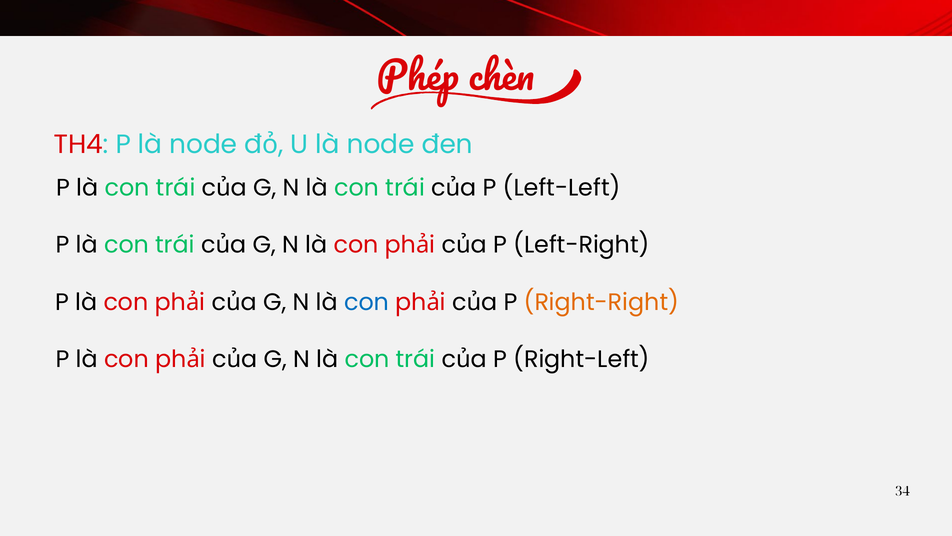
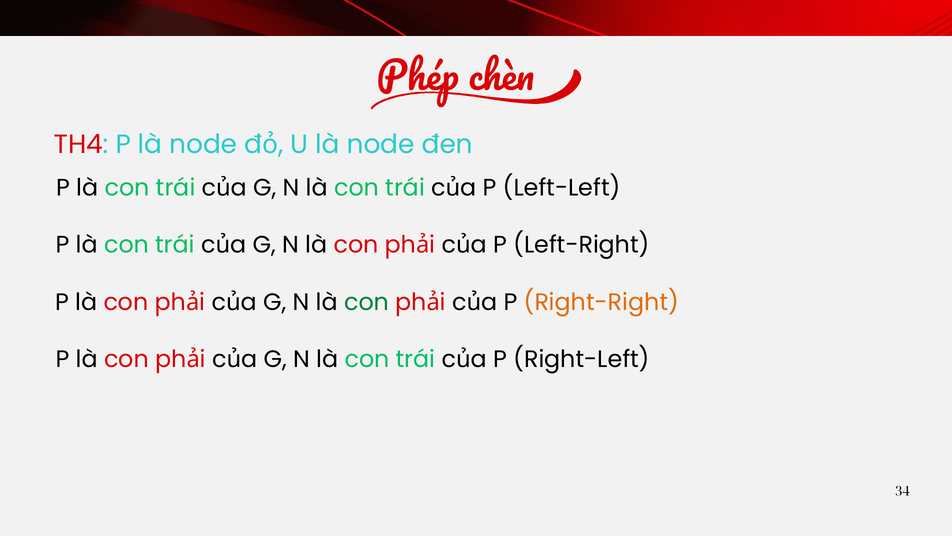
con colour: blue -> green (367, 302)
